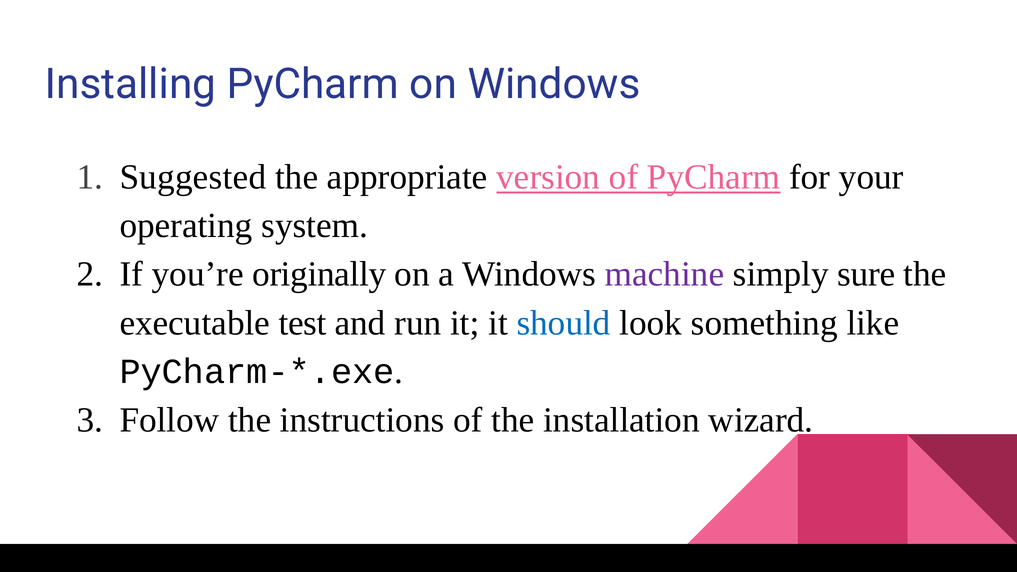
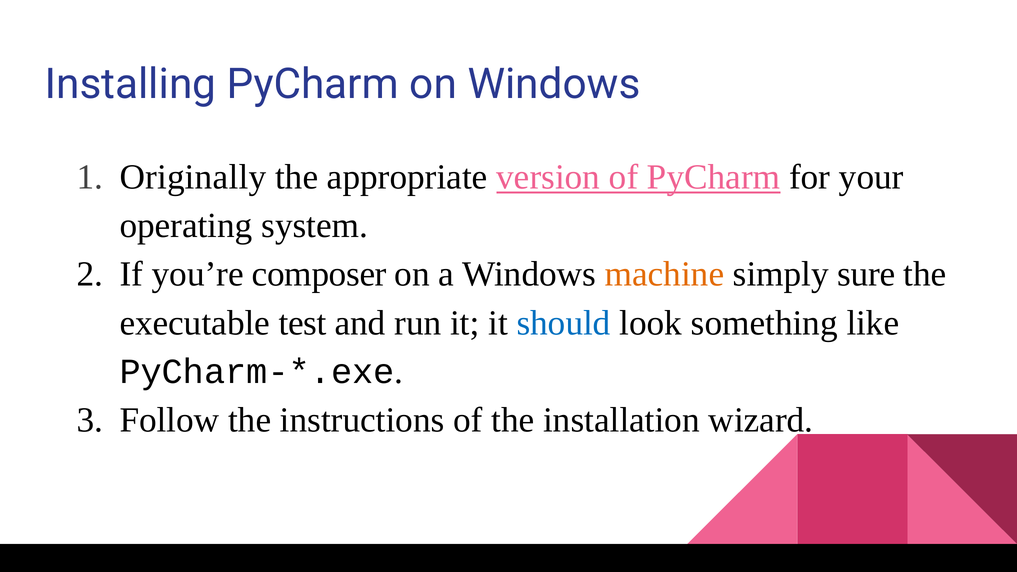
Suggested: Suggested -> Originally (193, 177)
originally: originally -> composer (319, 274)
machine colour: purple -> orange (665, 274)
